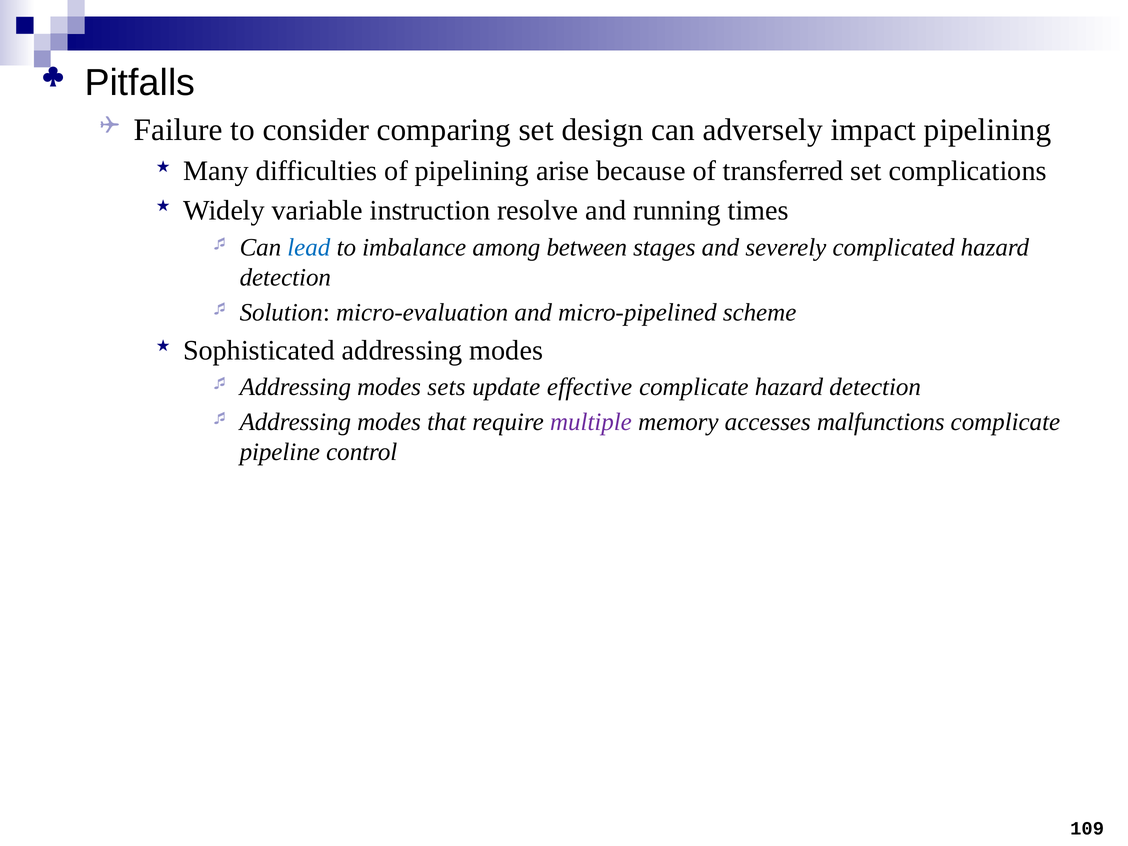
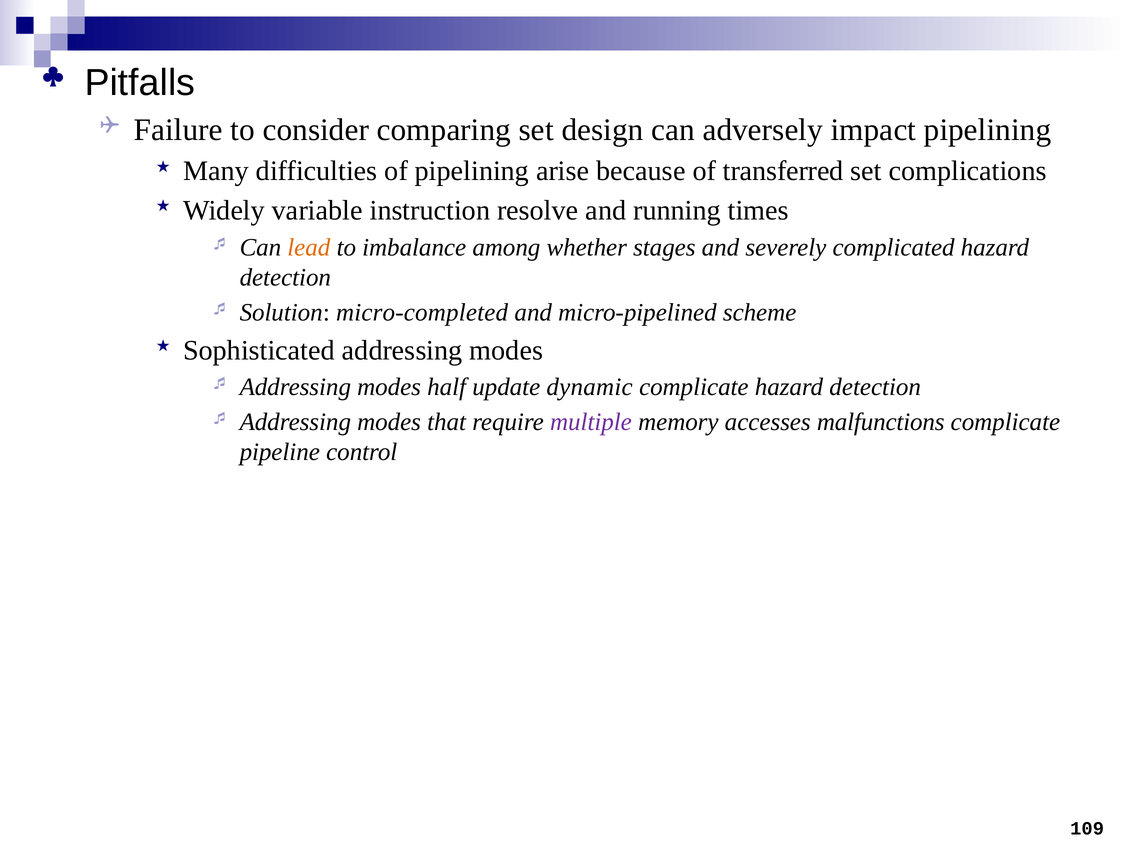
lead colour: blue -> orange (309, 247)
between: between -> whether (587, 247)
micro-evaluation: micro-evaluation -> micro-completed (422, 312)
sets: sets -> half (447, 387)
effective: effective -> dynamic (590, 387)
